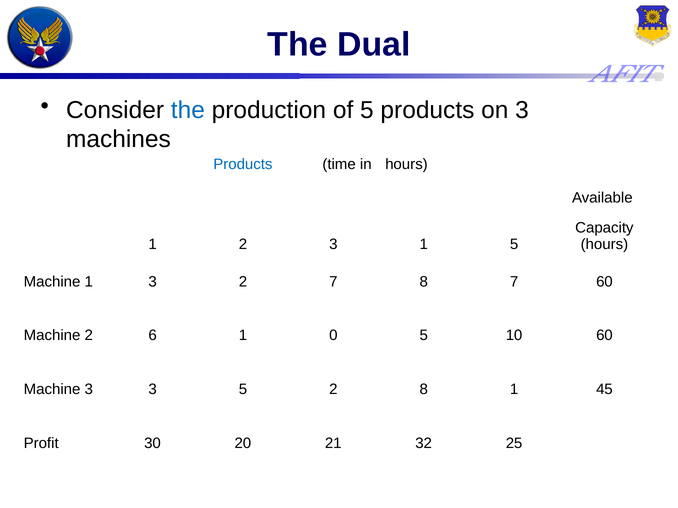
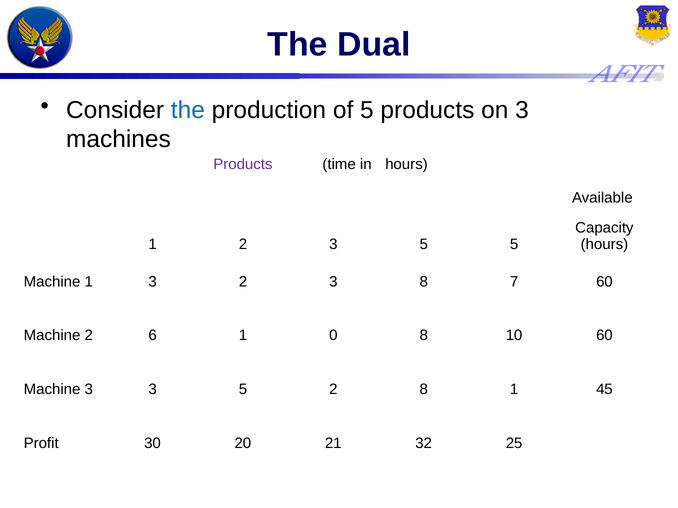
Products colour: blue -> purple (243, 165)
2 3 1: 1 -> 5 (424, 245)
3 2 7: 7 -> 3 (333, 282)
0 5: 5 -> 8 (424, 336)
